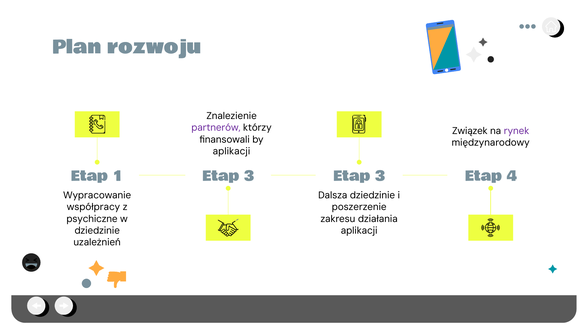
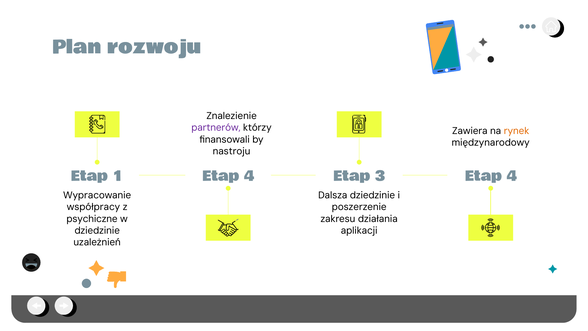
Związek: Związek -> Zawiera (470, 131)
rynek colour: purple -> orange (516, 131)
aplikacji: aplikacji -> nastroju (232, 151)
3: 3 -> 4 (249, 176)
